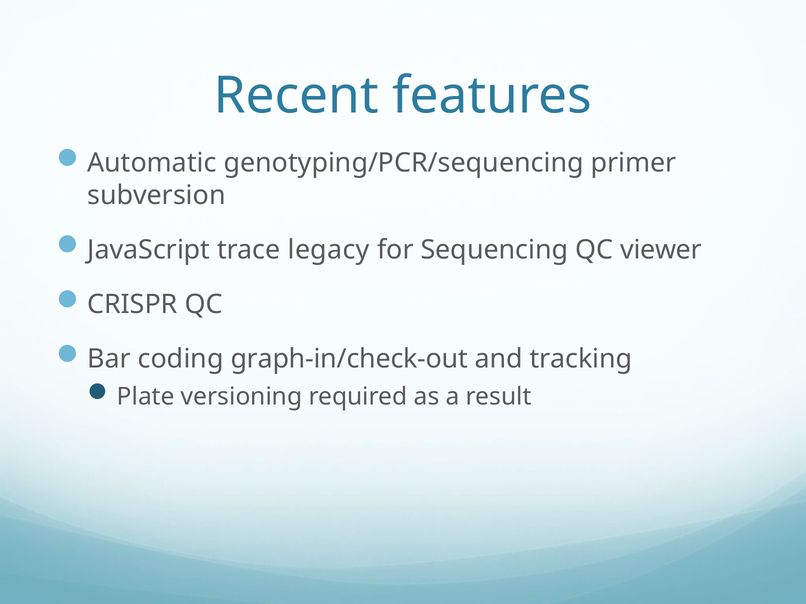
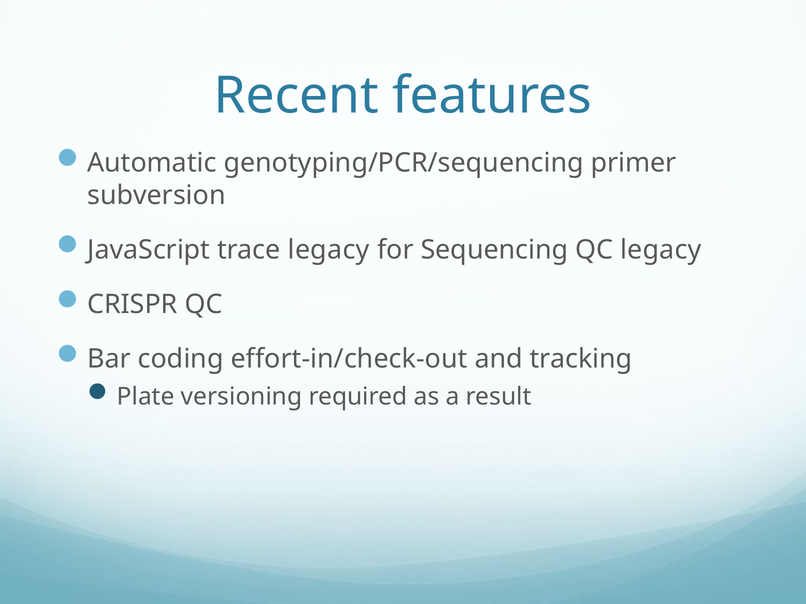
QC viewer: viewer -> legacy (661, 250)
graph-in/check-out: graph-in/check-out -> effort-in/check-out (349, 359)
